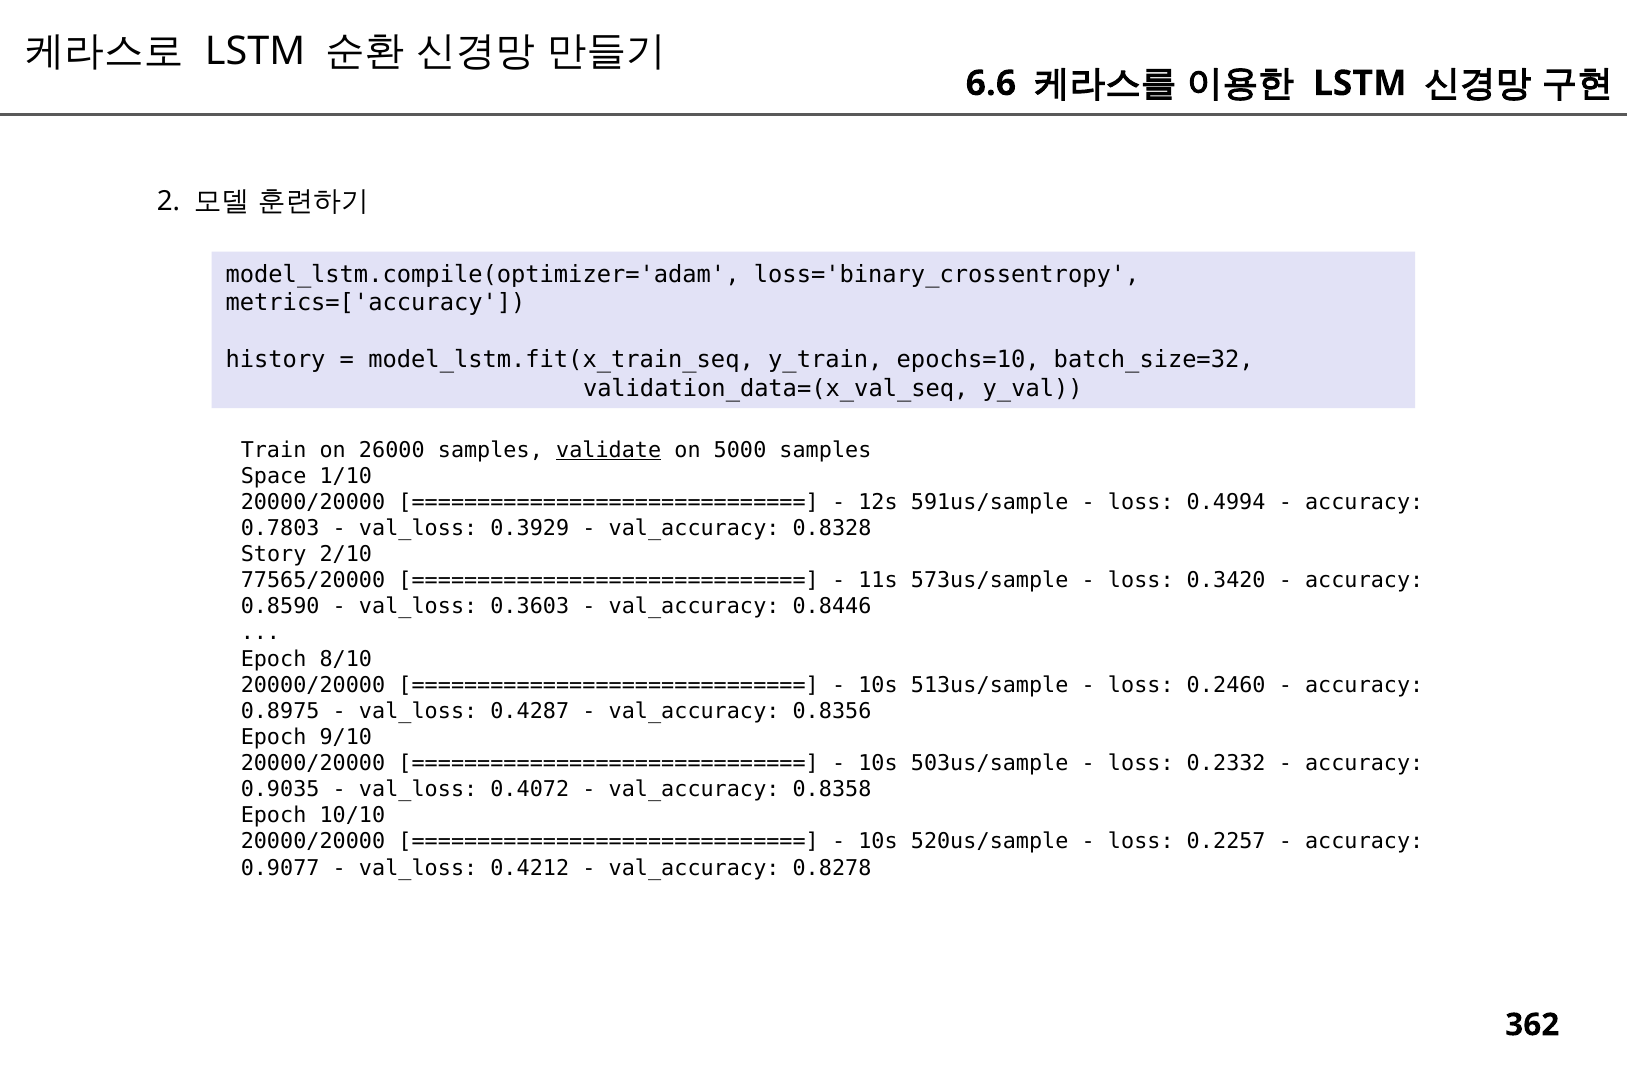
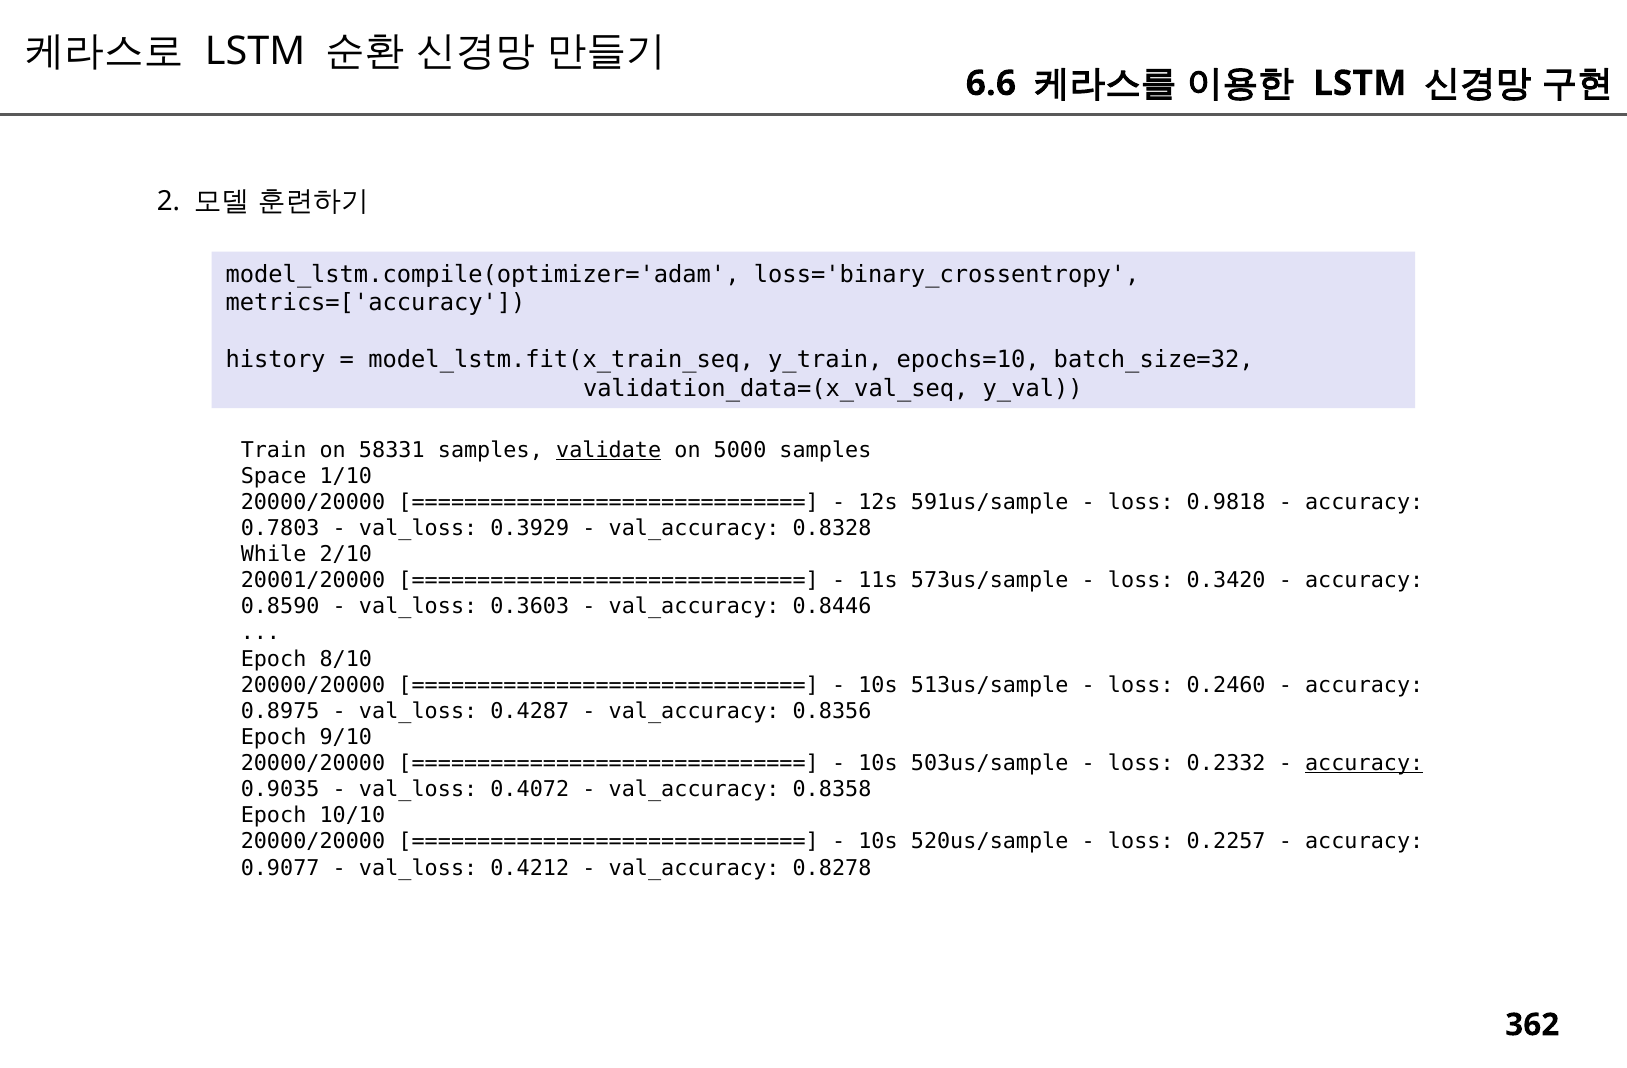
26000: 26000 -> 58331 (392, 450)
0.4994: 0.4994 -> 0.9818 (1226, 502)
Story: Story -> While (274, 555)
77565/20000: 77565/20000 -> 20001/20000 (313, 581)
accuracy underline: none -> present (1364, 764)
